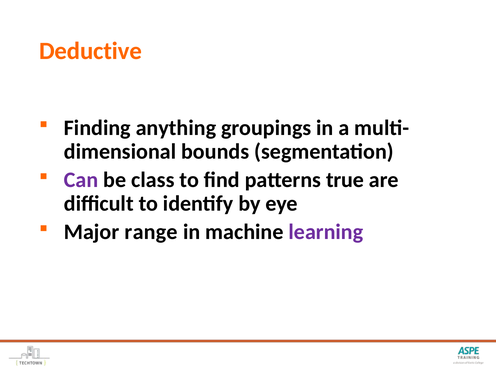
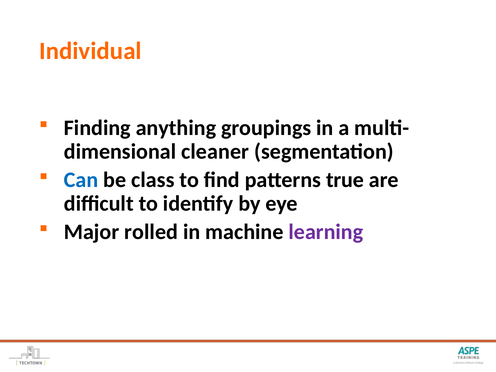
Deductive: Deductive -> Individual (90, 51)
bounds: bounds -> cleaner (215, 152)
Can colour: purple -> blue (81, 180)
range: range -> rolled (151, 232)
